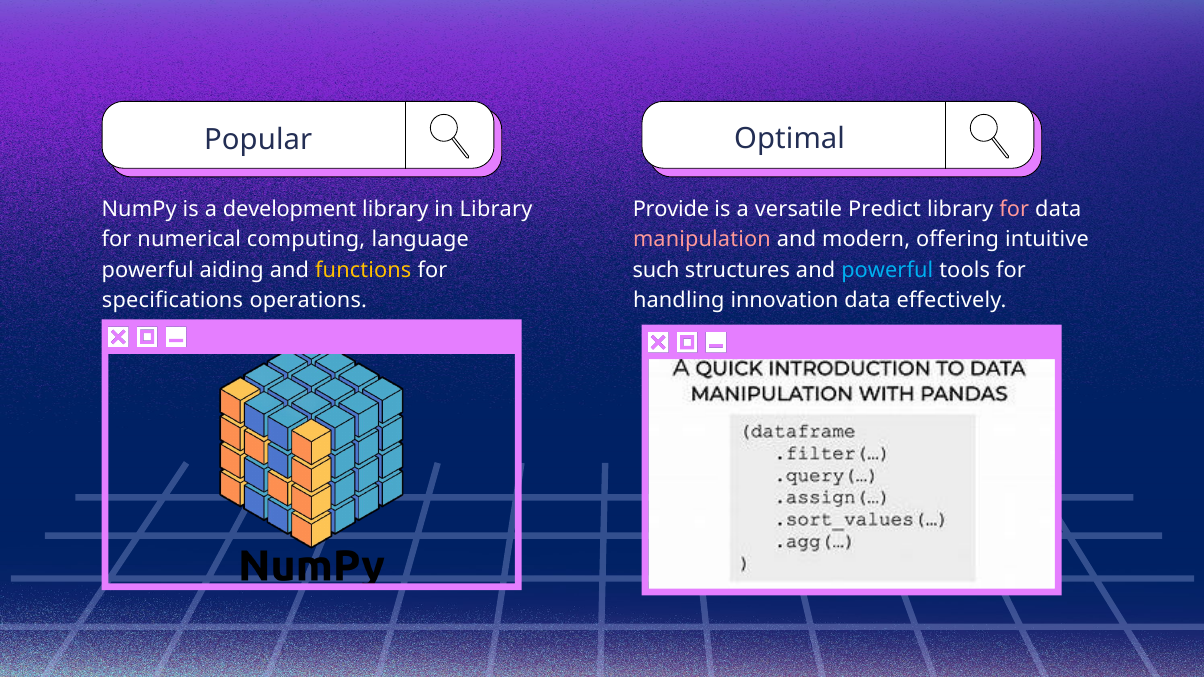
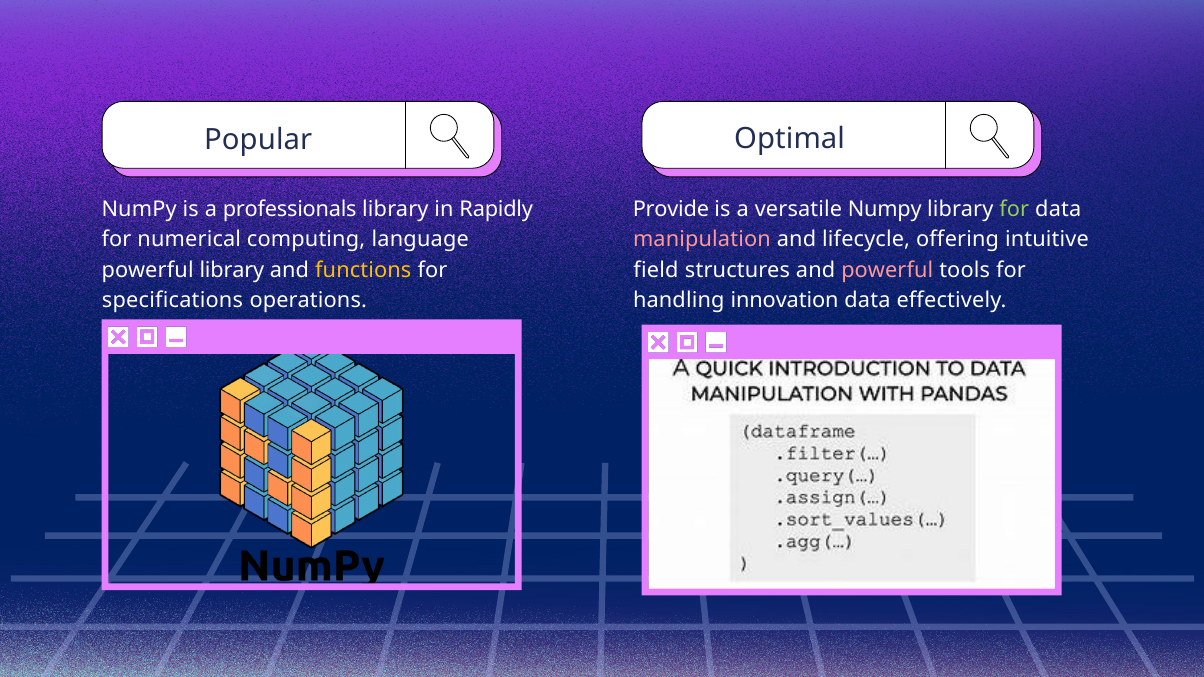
development: development -> professionals (290, 209)
in Library: Library -> Rapidly (496, 209)
versatile Predict: Predict -> Numpy (885, 209)
for colour: pink -> light green (1014, 209)
modern: modern -> lifecycle (866, 240)
powerful aiding: aiding -> library (232, 270)
such: such -> field (656, 270)
powerful colour: light blue -> pink (887, 270)
